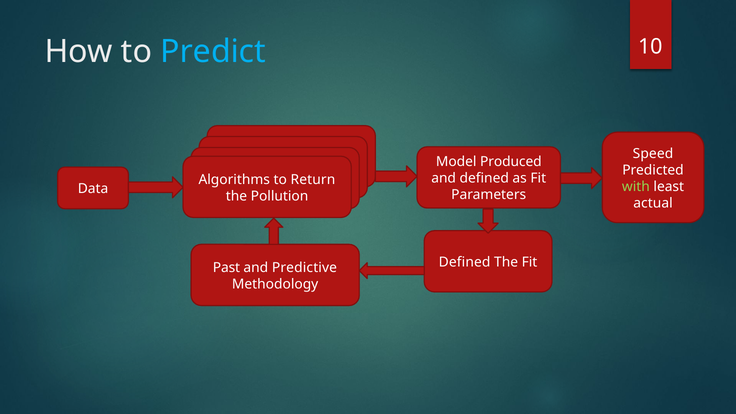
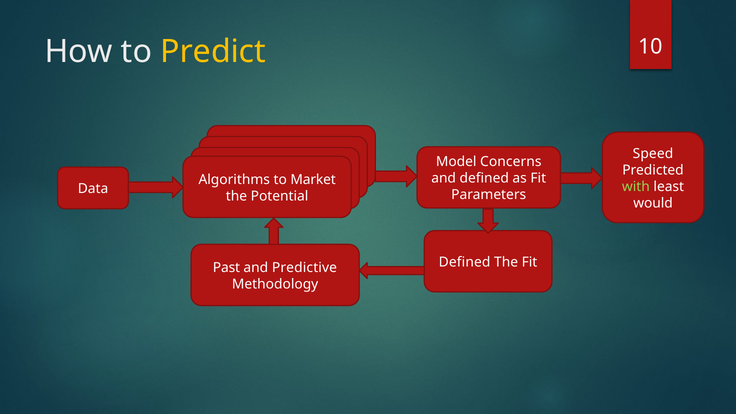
Predict colour: light blue -> yellow (213, 52)
Produced: Produced -> Concerns (511, 162)
Return: Return -> Market (313, 180)
Pollution: Pollution -> Potential (280, 196)
actual: actual -> would (653, 203)
